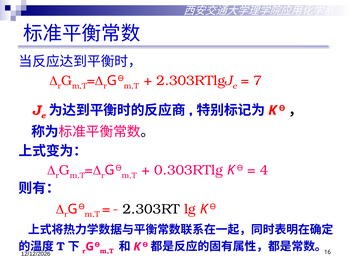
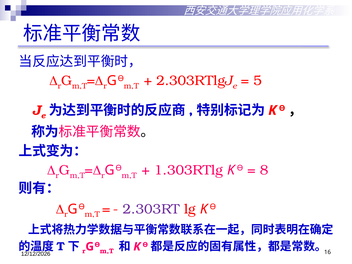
7: 7 -> 5 (258, 81)
0.303RTlg: 0.303RTlg -> 1.303RTlg (188, 170)
4: 4 -> 8 (264, 170)
2.303RT colour: black -> purple (151, 209)
